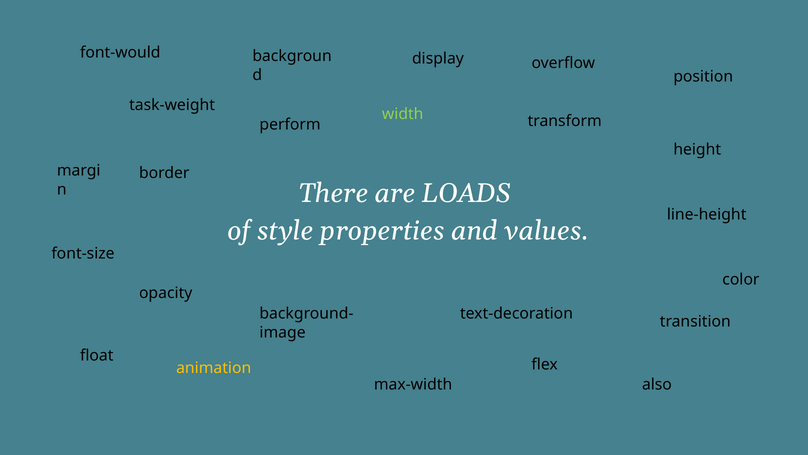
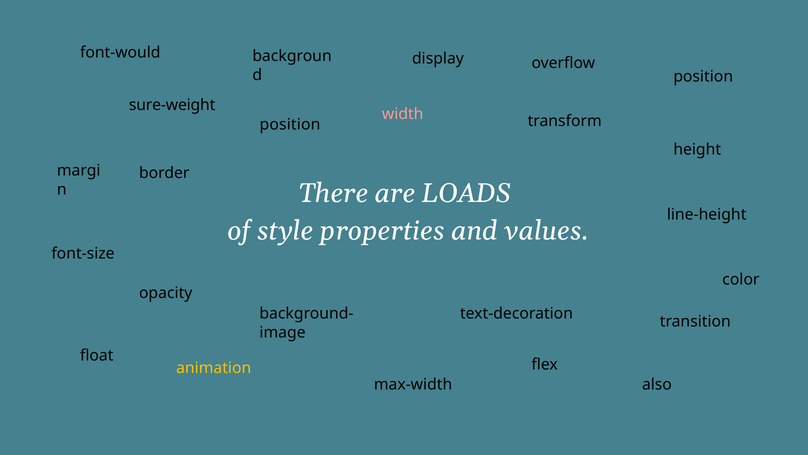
task-weight: task-weight -> sure-weight (172, 105)
width colour: light green -> pink (403, 114)
perform: perform -> position (290, 125)
